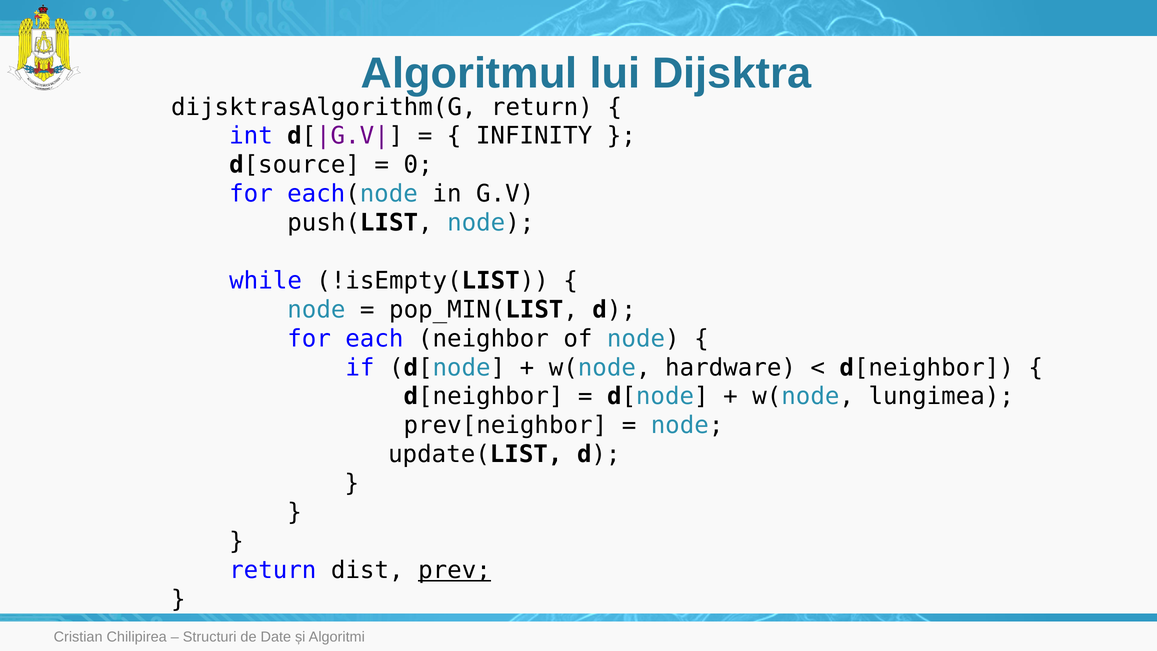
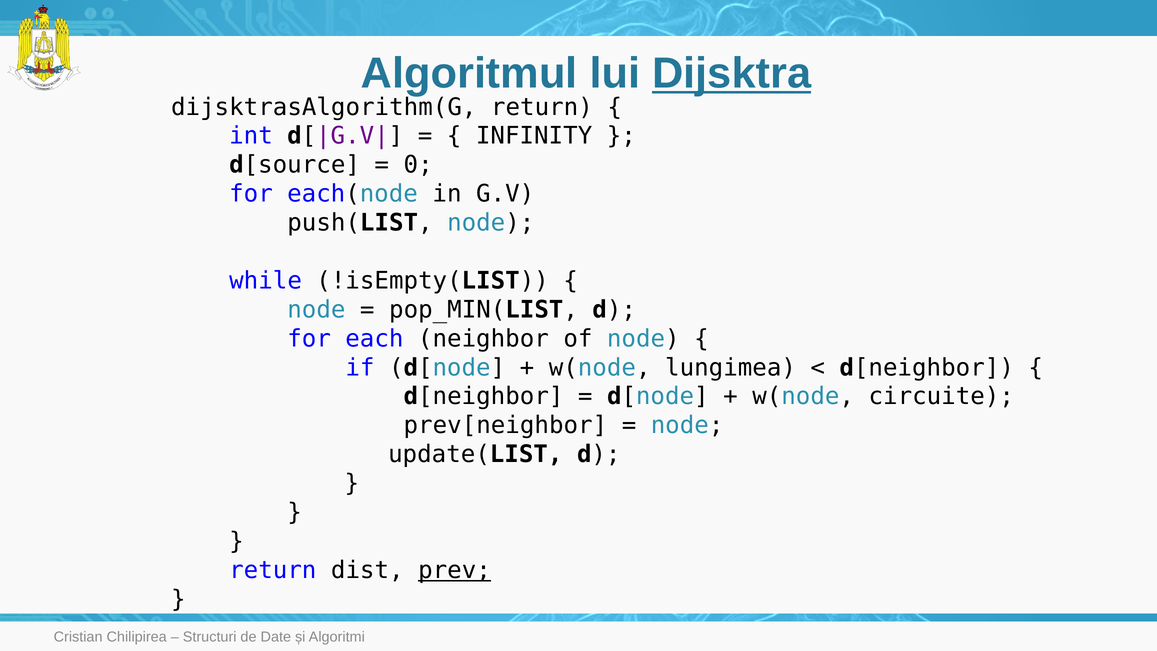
Dijsktra underline: none -> present (732, 74)
hardware: hardware -> lungimea (731, 367)
lungimea: lungimea -> circuite (941, 396)
